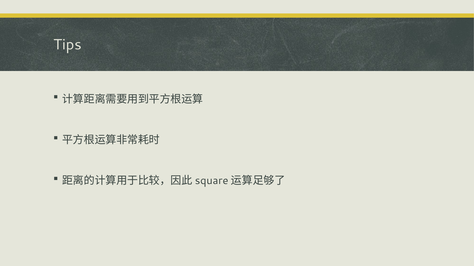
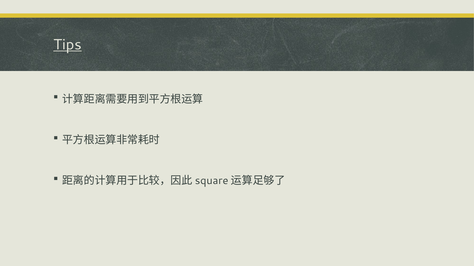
Tips underline: none -> present (67, 45)
